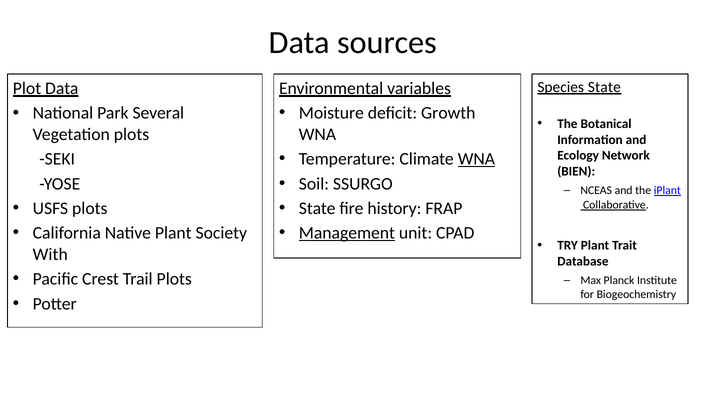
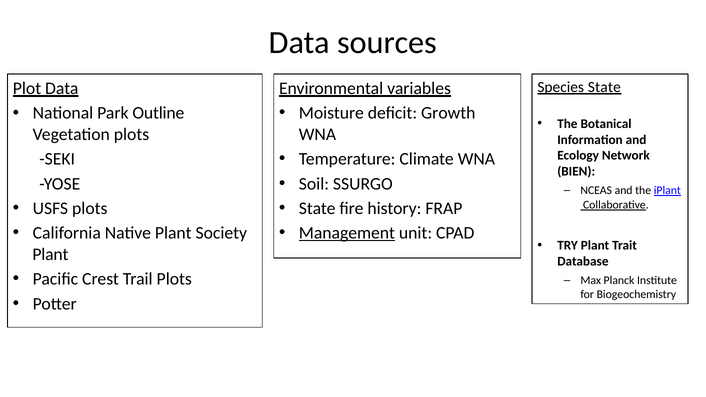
Several: Several -> Outline (158, 113)
WNA underline: present -> none (476, 159)
With: With -> Plant (50, 254)
